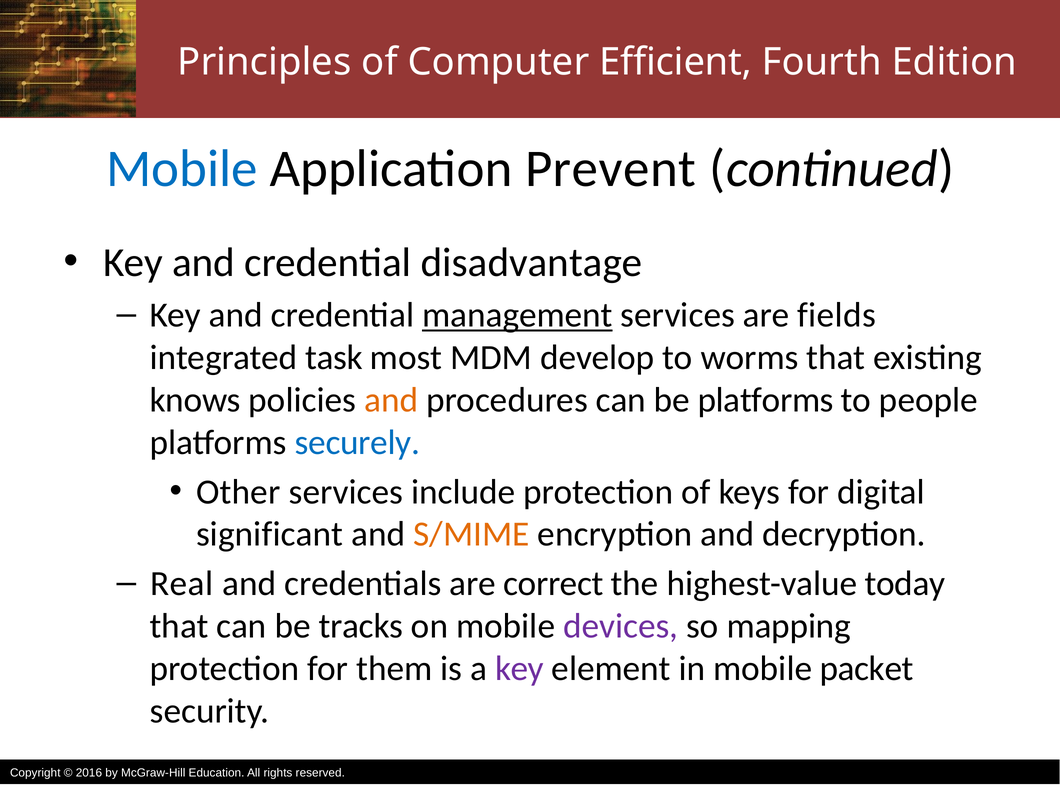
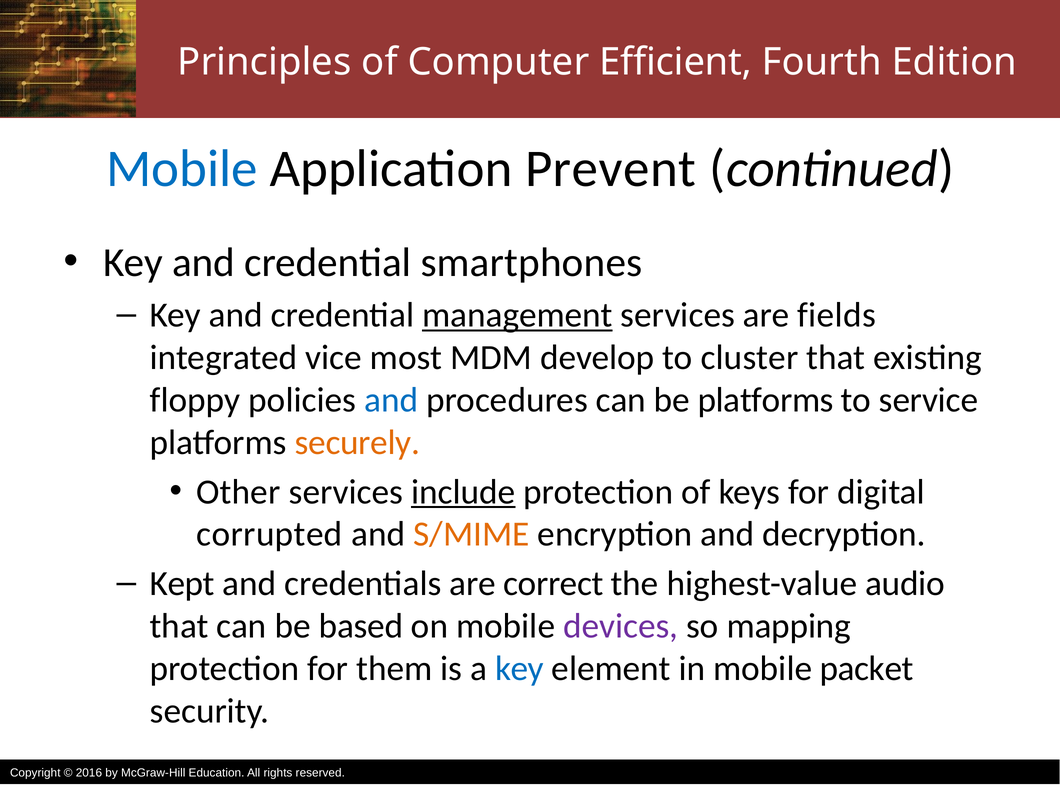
disadvantage: disadvantage -> smartphones (531, 263)
task: task -> vice (334, 358)
worms: worms -> cluster (750, 358)
knows: knows -> floppy (195, 400)
and colour: orange -> blue (391, 400)
people: people -> service (929, 400)
securely colour: blue -> orange (357, 442)
include underline: none -> present (463, 492)
significant: significant -> corrupted (269, 534)
Real: Real -> Kept (182, 584)
today: today -> audio (905, 584)
tracks: tracks -> based (361, 626)
key colour: purple -> blue (519, 668)
